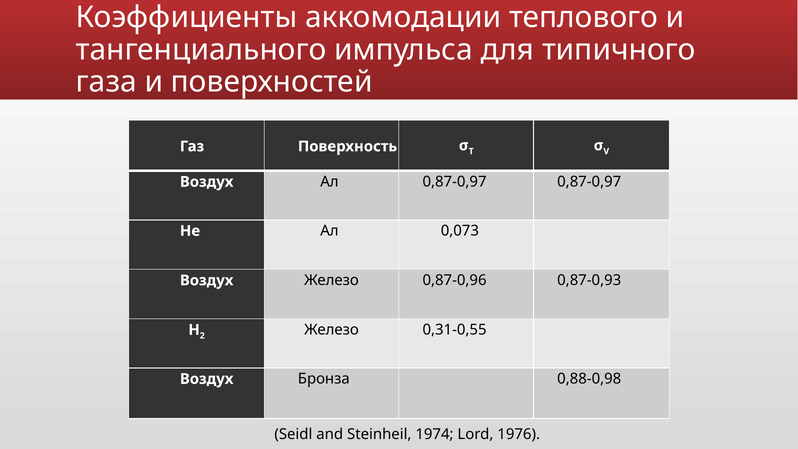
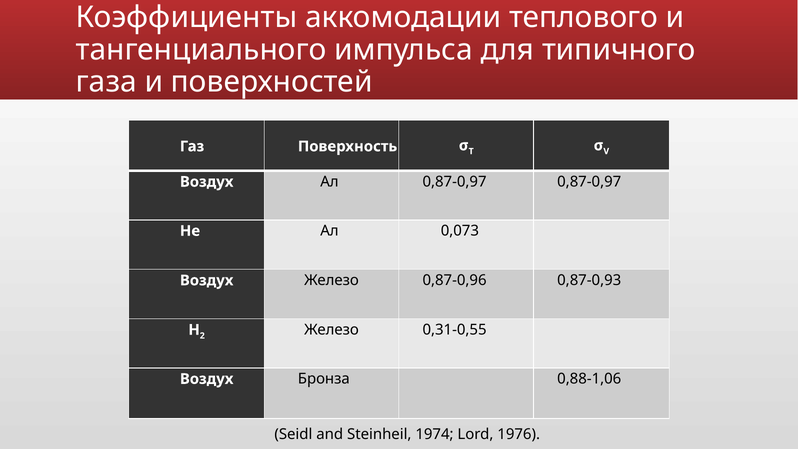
0,88-0,98: 0,88-0,98 -> 0,88-1,06 (589, 379)
